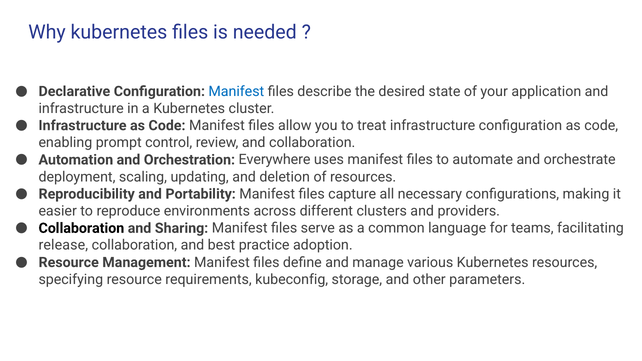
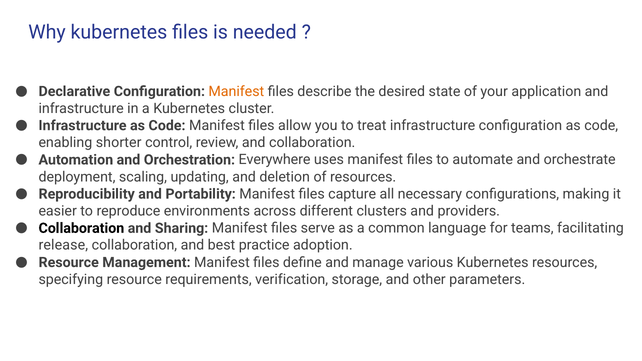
Manifest colour: blue -> orange (236, 91)
prompt: prompt -> shorter (119, 143)
kubeconfig: kubeconfig -> verification (292, 280)
